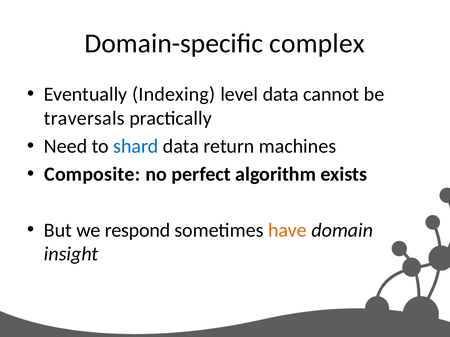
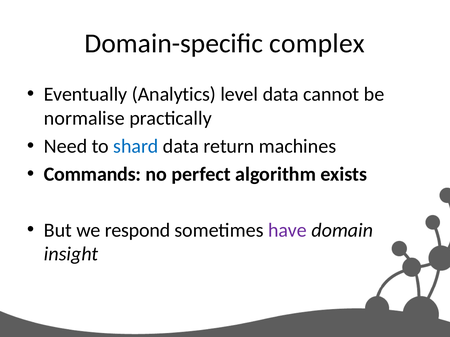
Indexing: Indexing -> Analytics (174, 94)
traversals: traversals -> normalise (84, 118)
Composite: Composite -> Commands (93, 174)
have colour: orange -> purple (287, 230)
